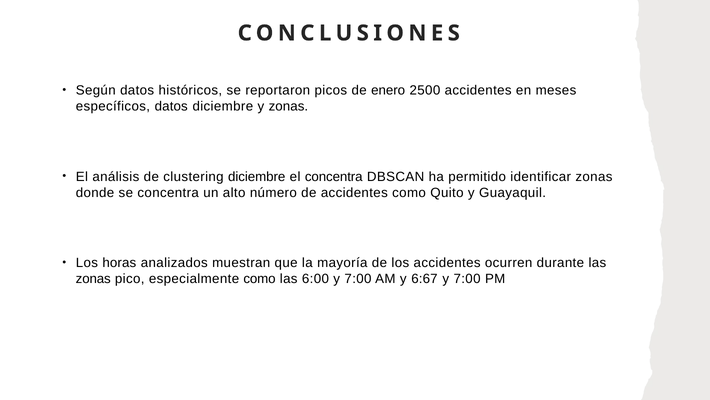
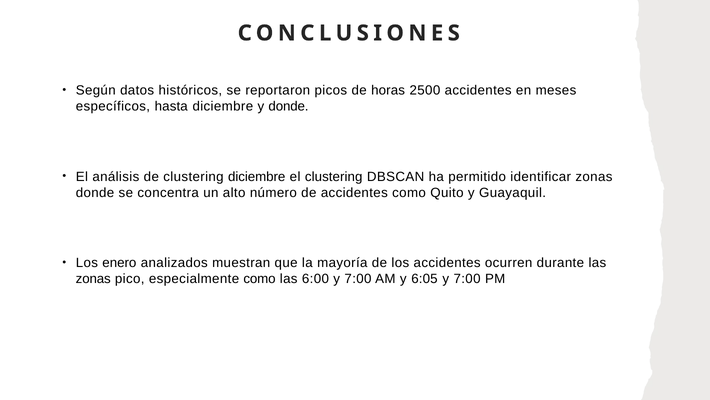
enero: enero -> horas (388, 90)
específicos datos: datos -> hasta (171, 106)
y zonas: zonas -> donde (289, 106)
el concentra: concentra -> clustering (334, 176)
horas: horas -> enero (119, 263)
6:67: 6:67 -> 6:05 (424, 279)
